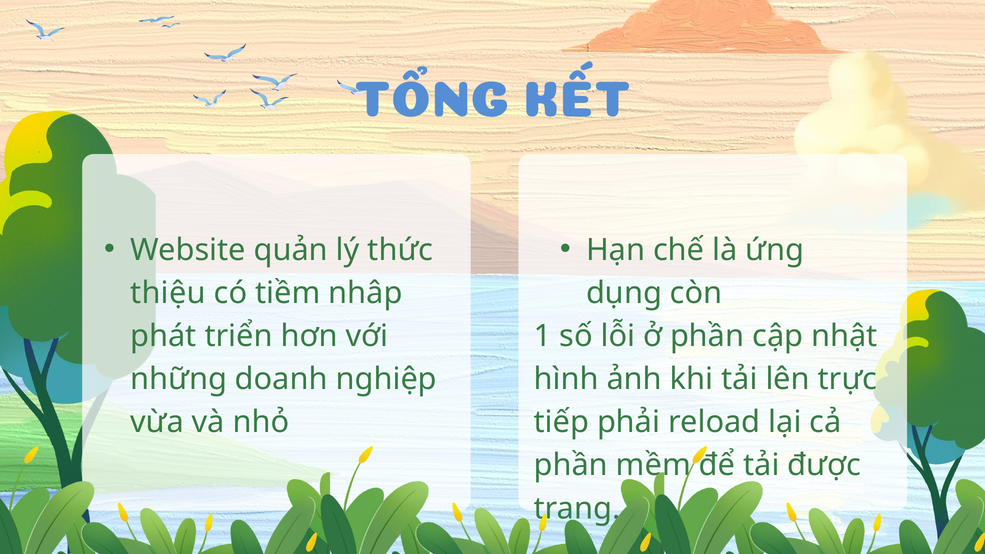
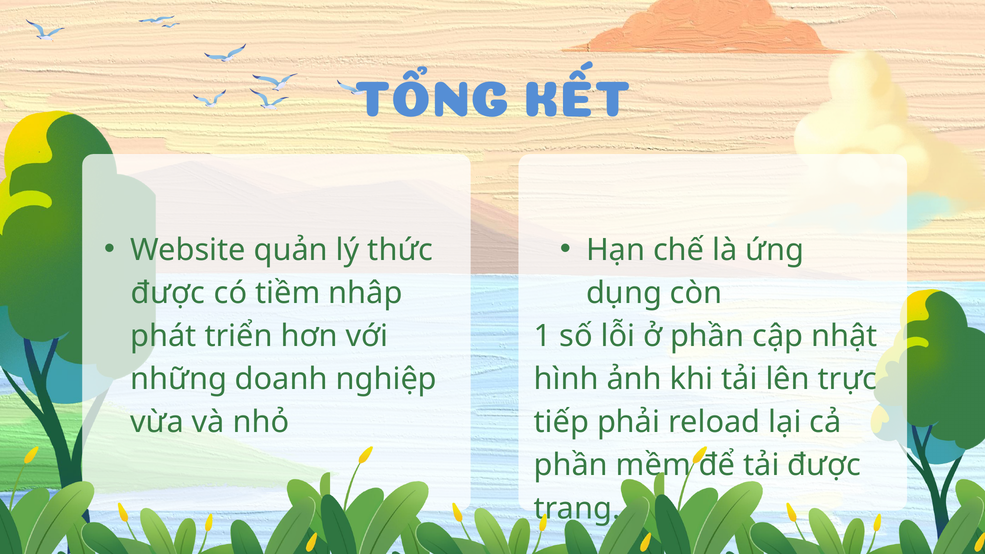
thiệu: thiệu -> được (168, 293)
